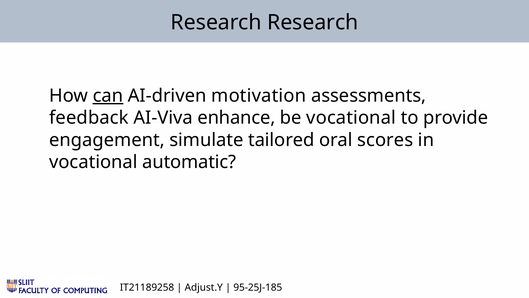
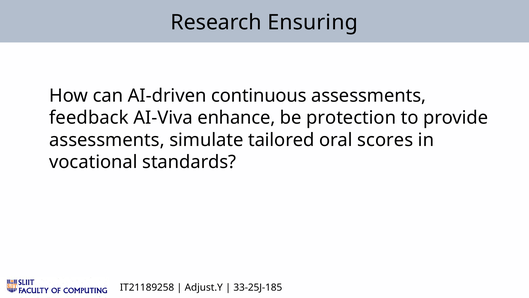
Research Research: Research -> Ensuring (313, 22)
can underline: present -> none (108, 96)
motivation: motivation -> continuous (259, 96)
be vocational: vocational -> protection (351, 118)
engagement: engagement -> assessments (107, 140)
automatic: automatic -> standards (189, 162)
95-25J-185: 95-25J-185 -> 33-25J-185 (258, 287)
